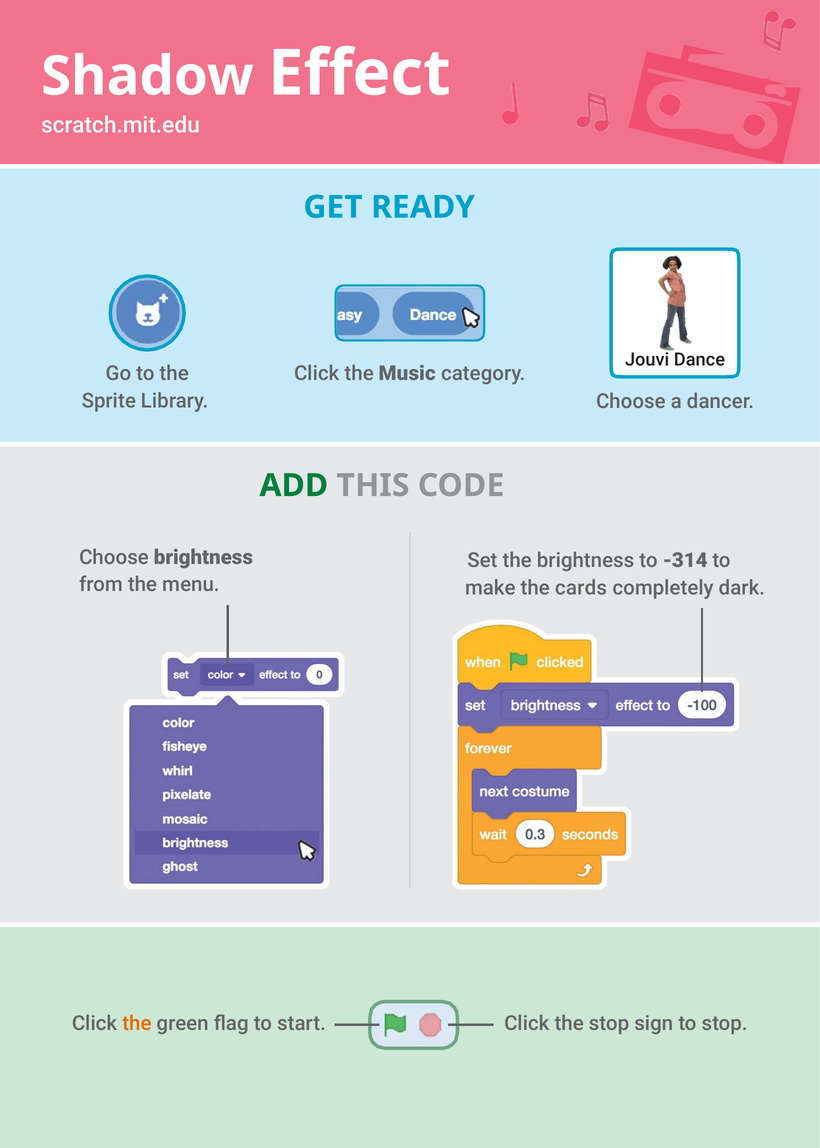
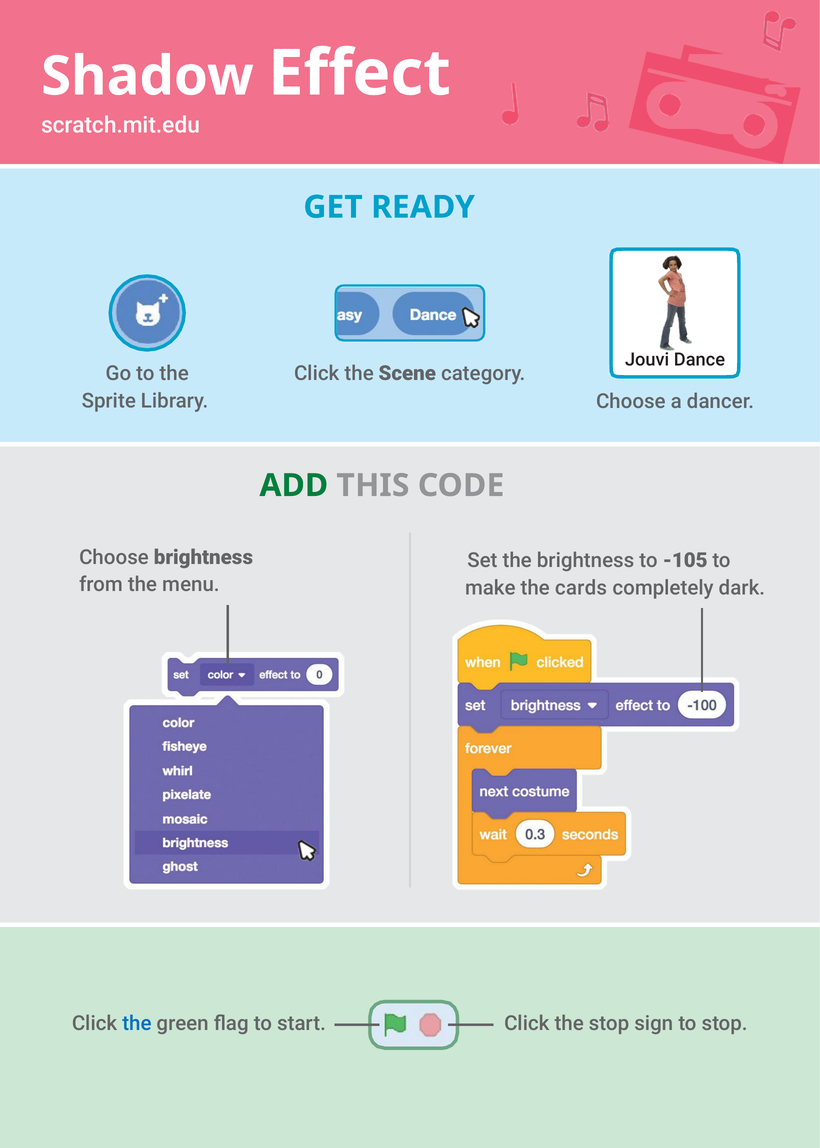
Music: Music -> Scene (407, 373)
-314: -314 -> -105 (685, 560)
the colour: orange -> blue (137, 1024)
